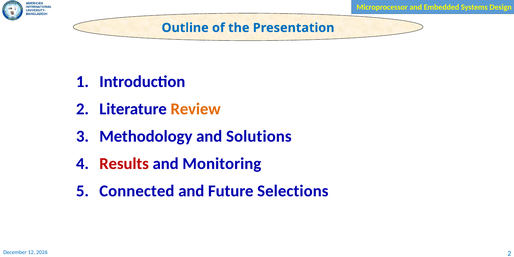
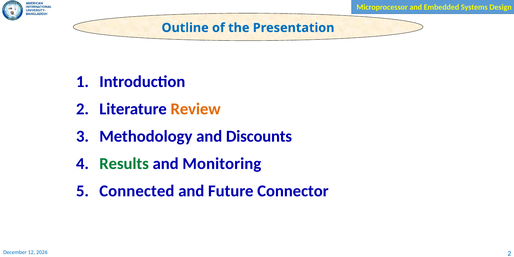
Solutions: Solutions -> Discounts (259, 136)
Results colour: red -> green (124, 164)
Selections: Selections -> Connector (293, 191)
